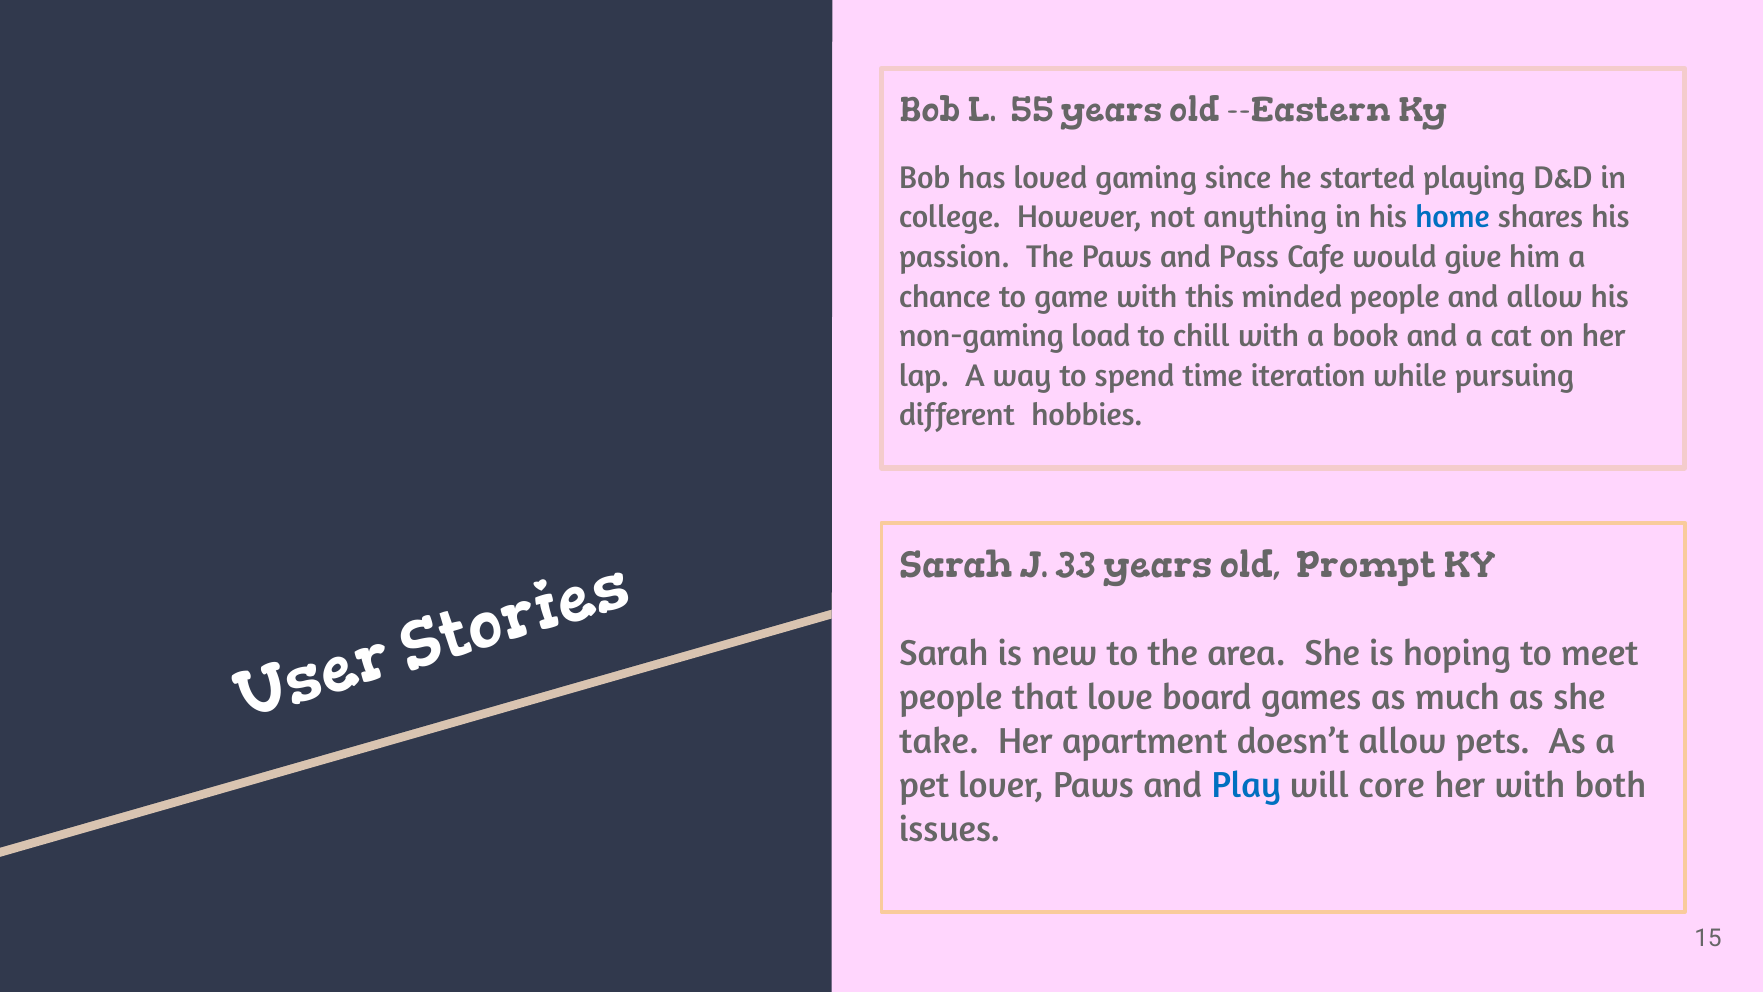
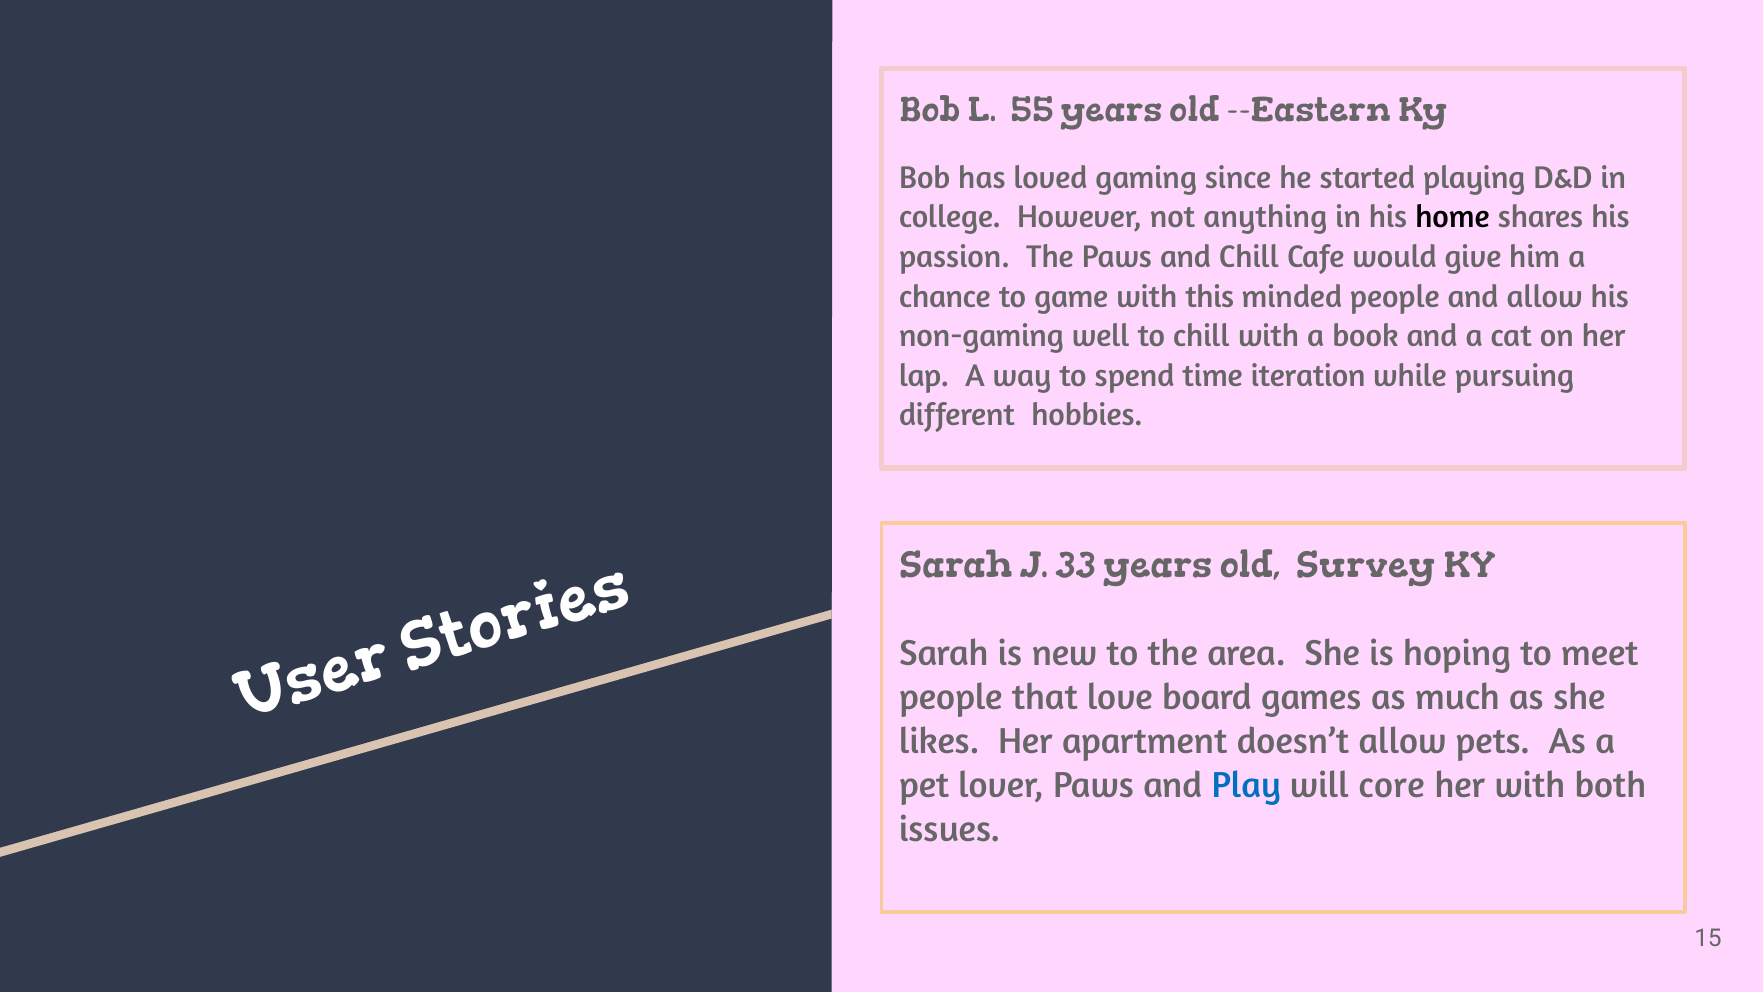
home colour: blue -> black (1453, 217)
and Pass: Pass -> Chill (1249, 257)
load: load -> well (1101, 336)
Prompt: Prompt -> Survey (1365, 565)
take: take -> likes (939, 741)
